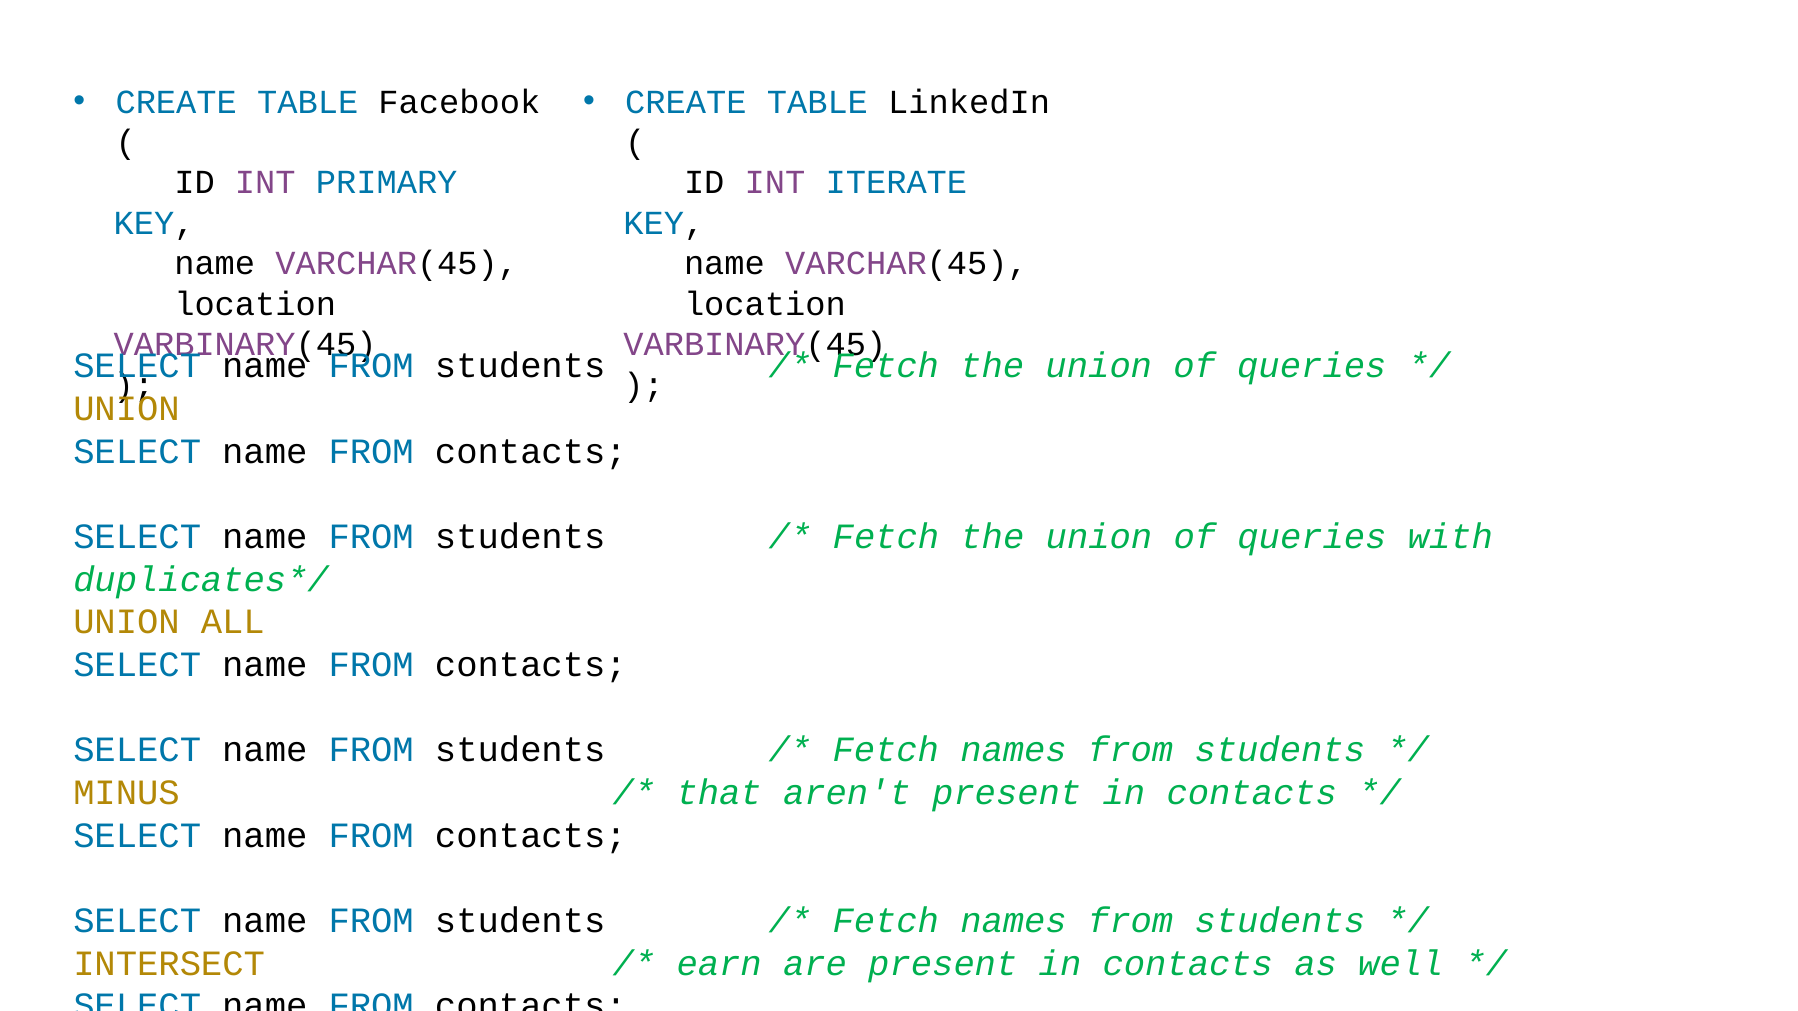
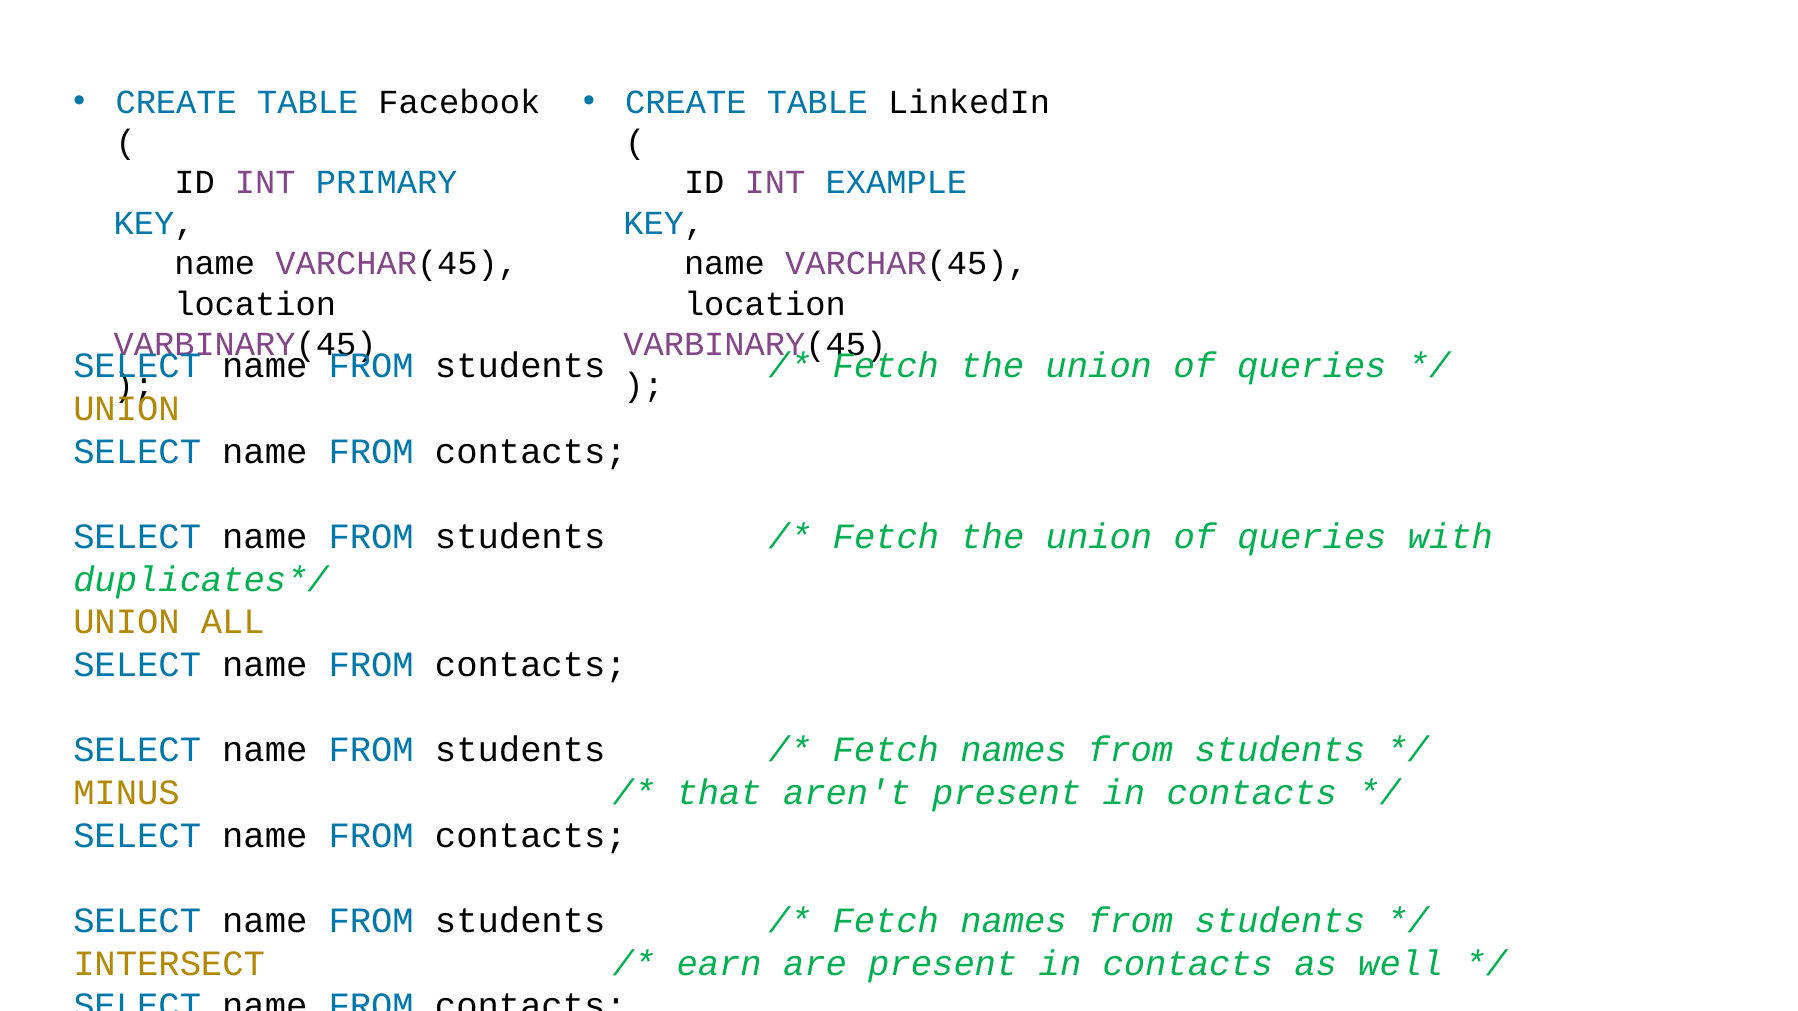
ITERATE: ITERATE -> EXAMPLE (896, 183)
